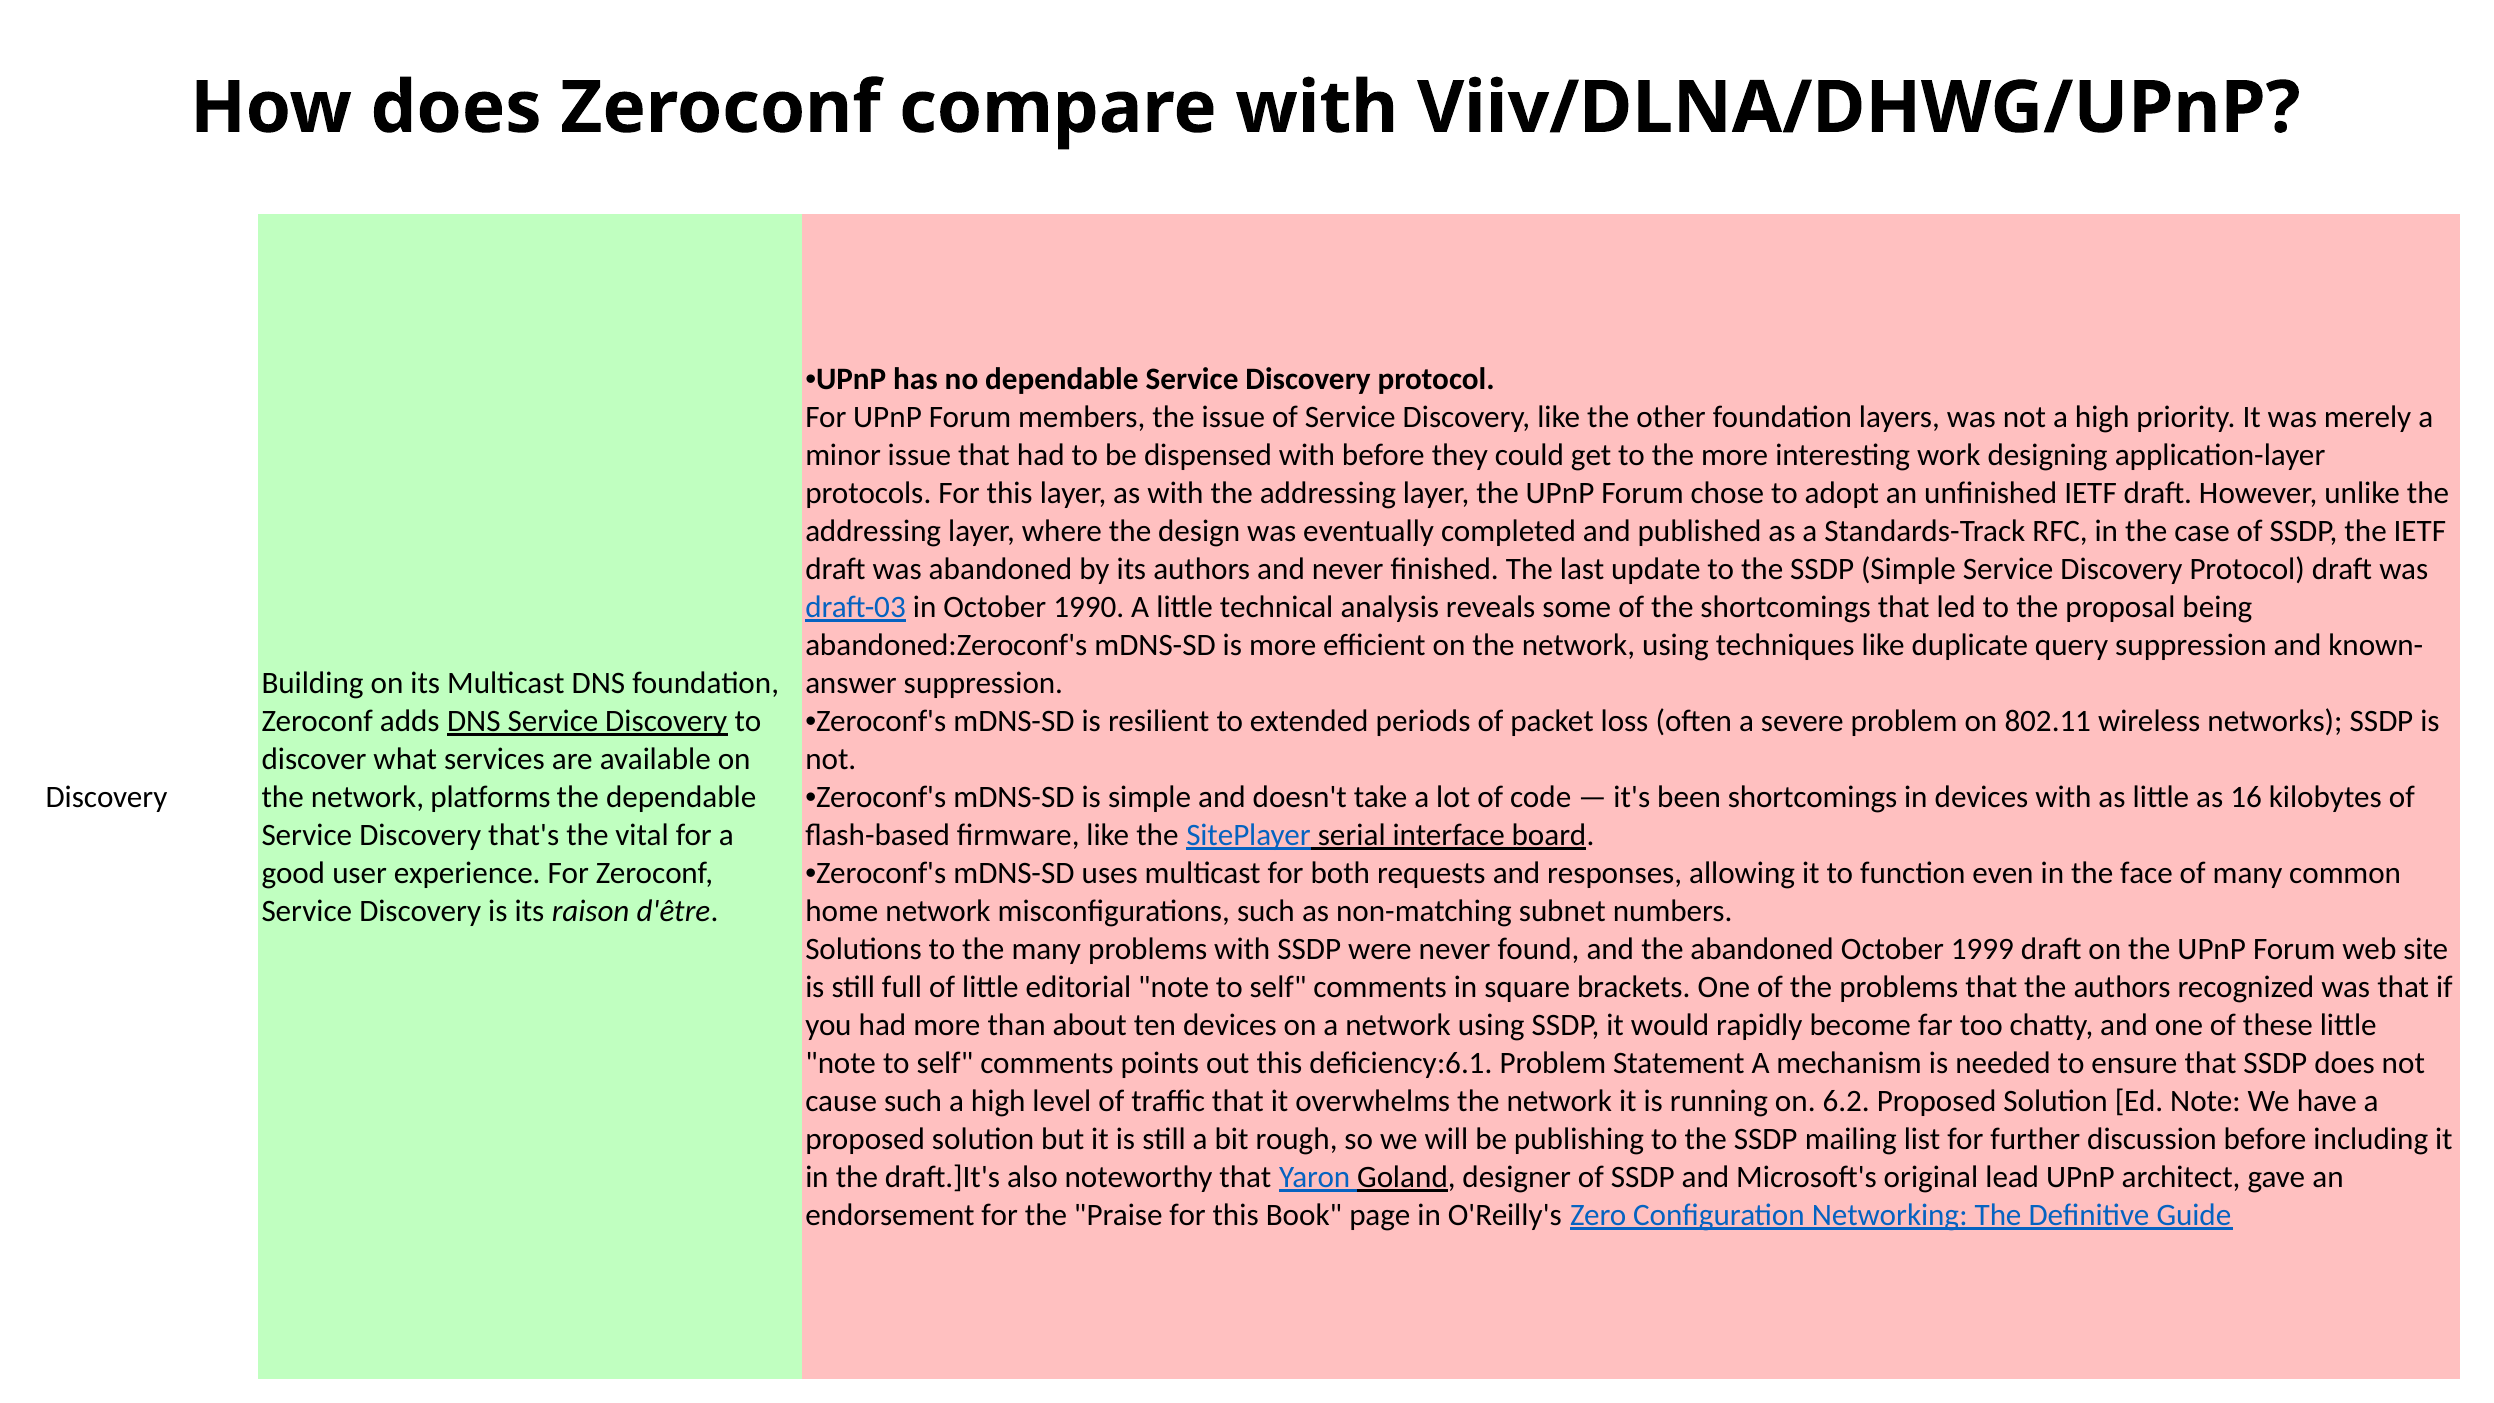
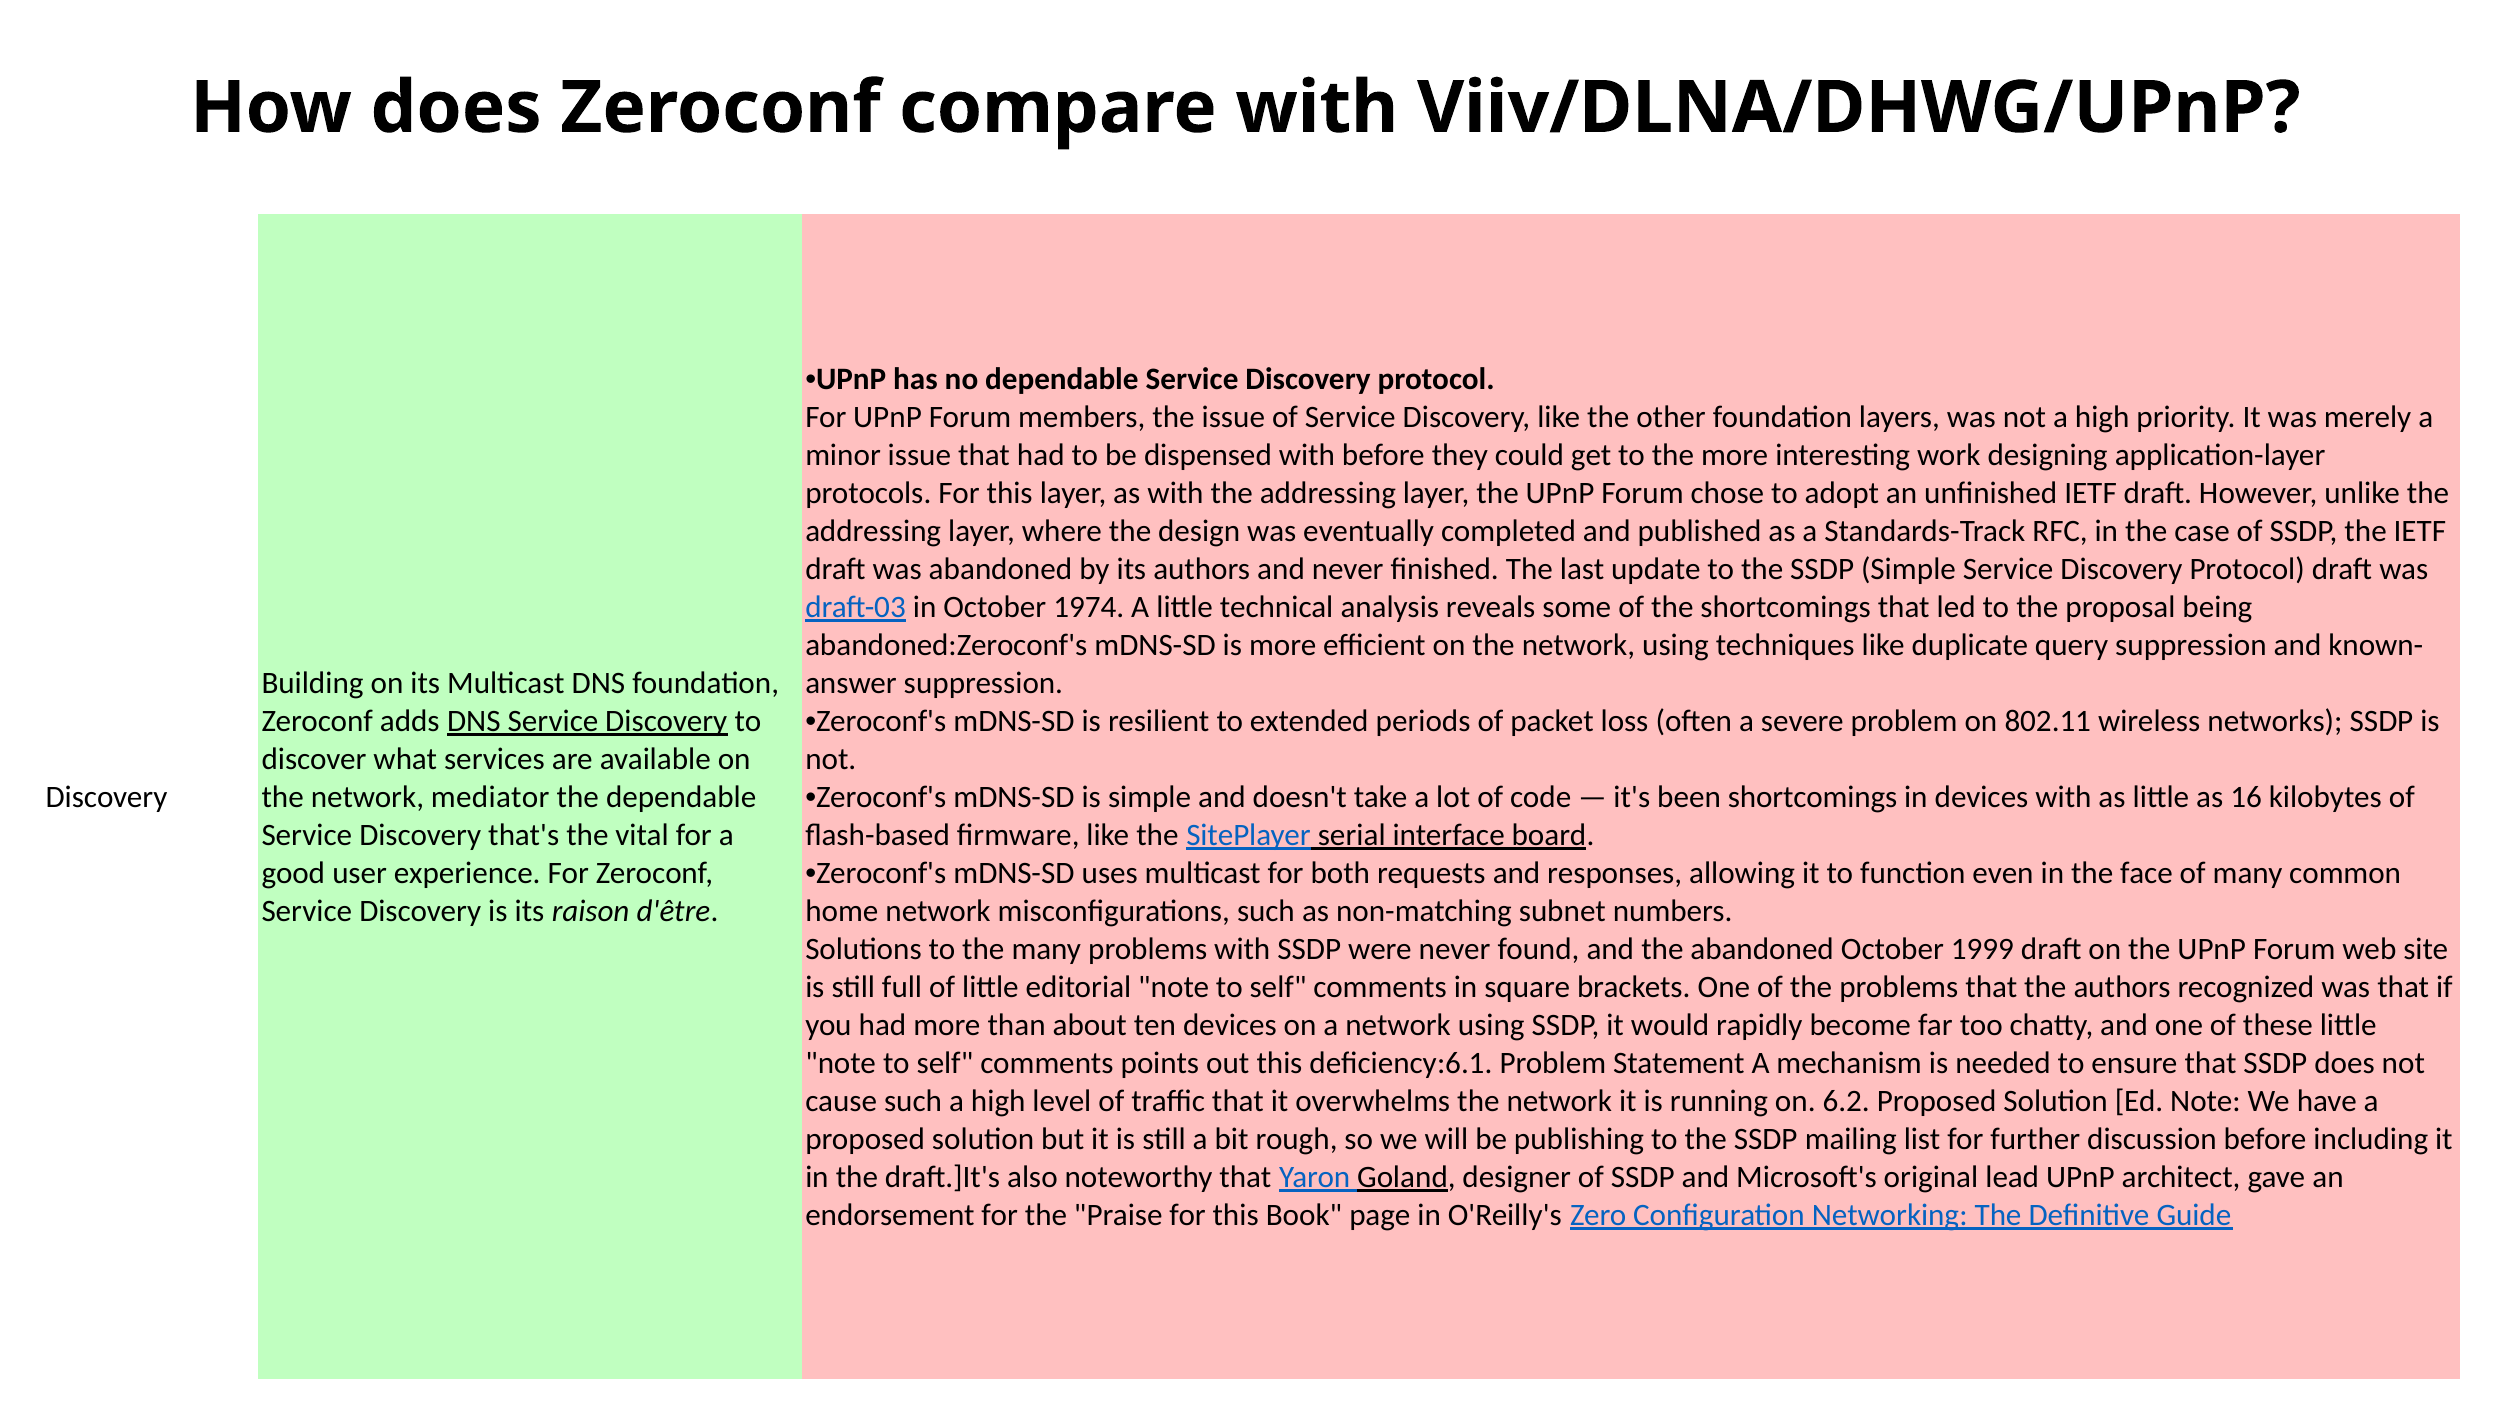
1990: 1990 -> 1974 (1089, 607)
platforms: platforms -> mediator (490, 797)
